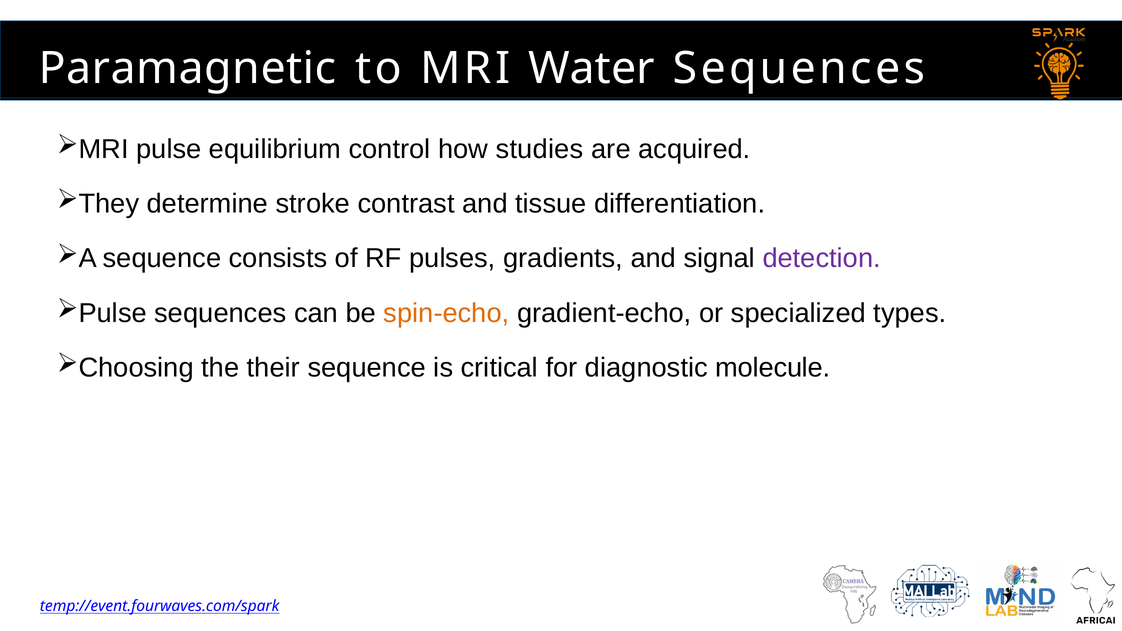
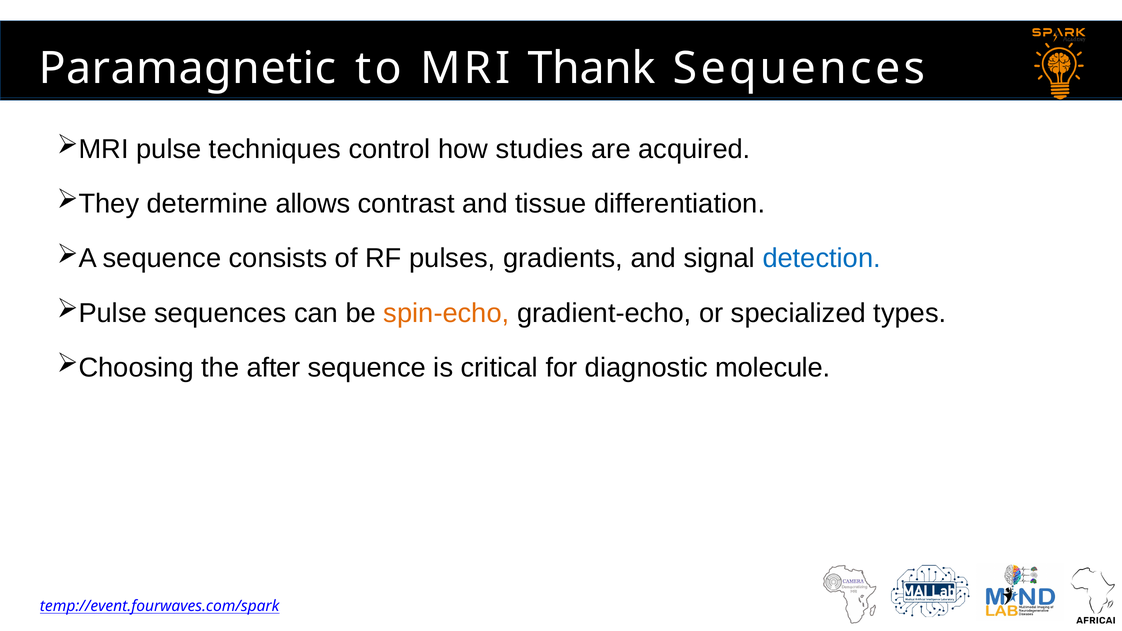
Water: Water -> Thank (592, 68)
equilibrium: equilibrium -> techniques (275, 149)
stroke: stroke -> allows (313, 204)
detection colour: purple -> blue (822, 259)
their: their -> after (274, 368)
